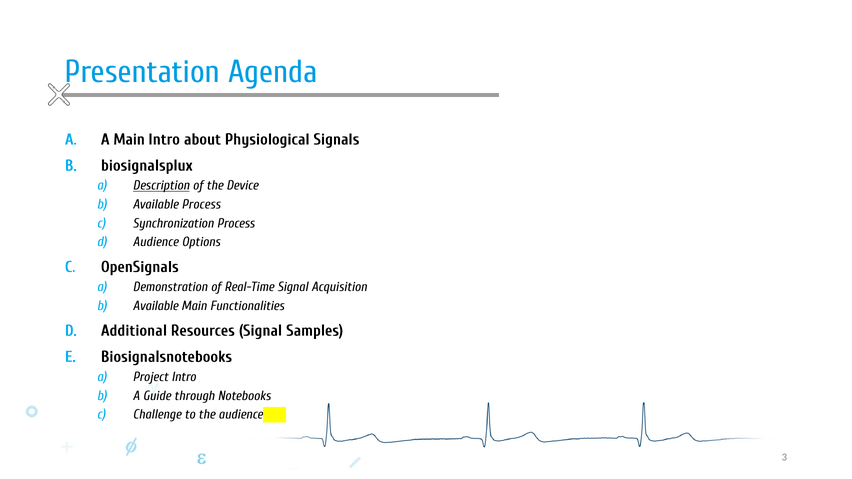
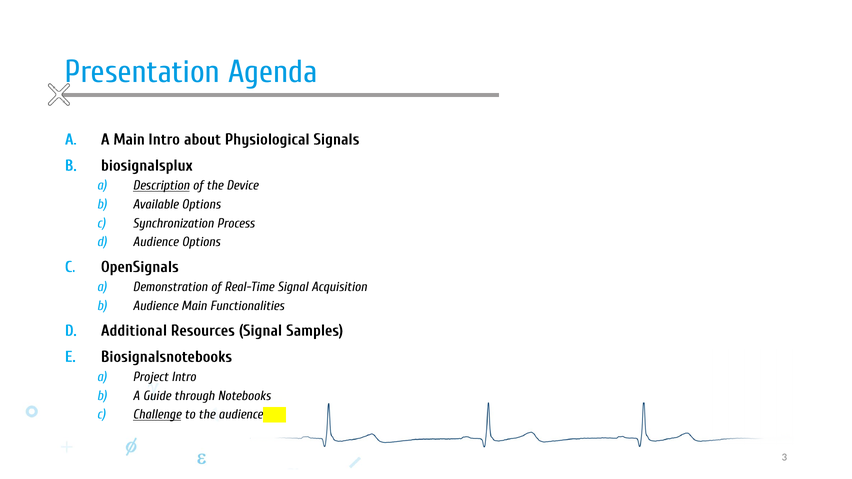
Available Process: Process -> Options (201, 205)
Available: Available -> Audience (155, 306)
Challenge underline: none -> present (157, 415)
